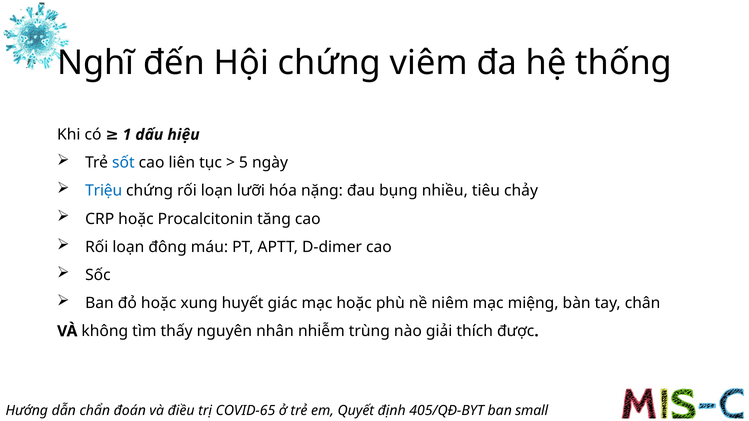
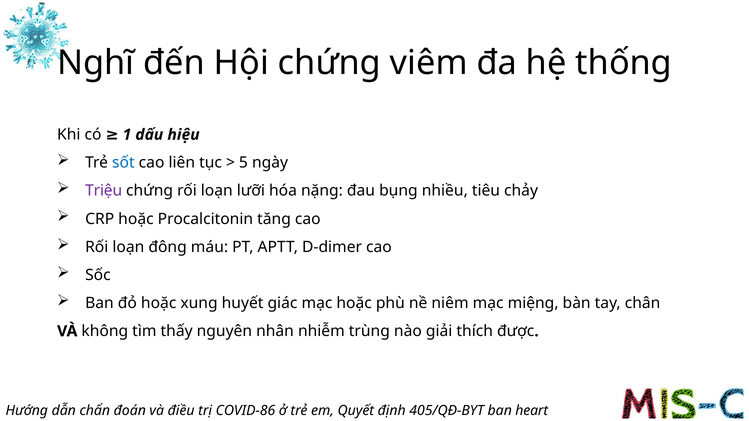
Triệu colour: blue -> purple (104, 191)
COVID-65: COVID-65 -> COVID-86 (245, 411)
small: small -> heart (532, 411)
